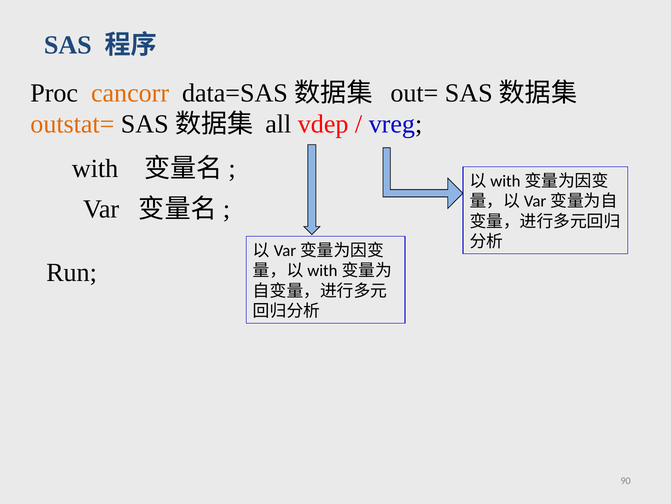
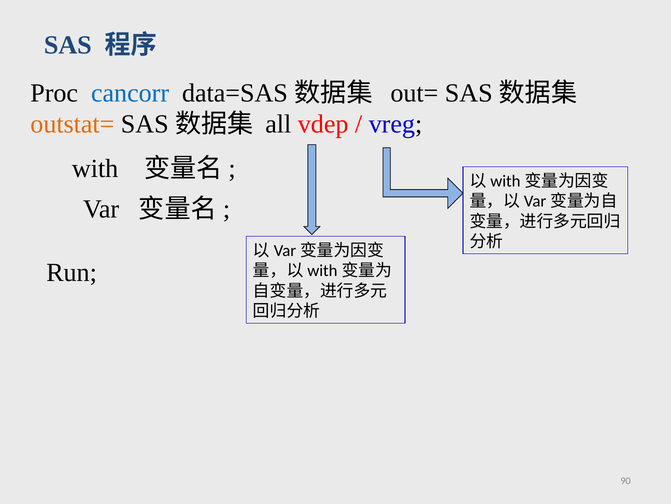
cancorr colour: orange -> blue (130, 93)
